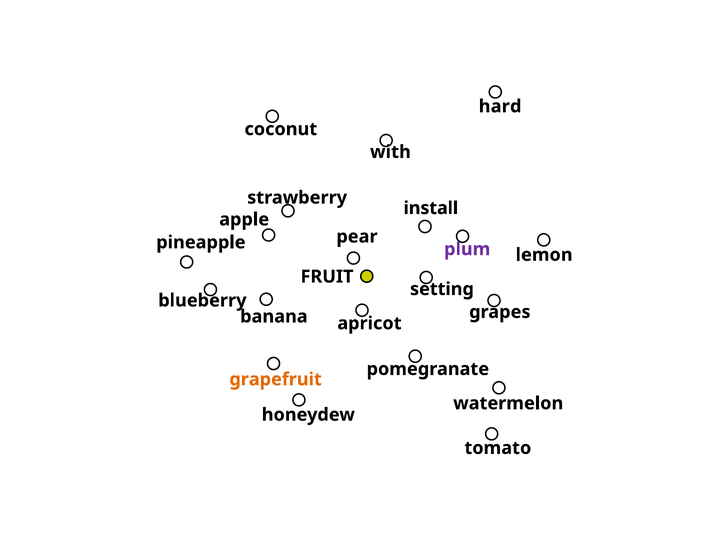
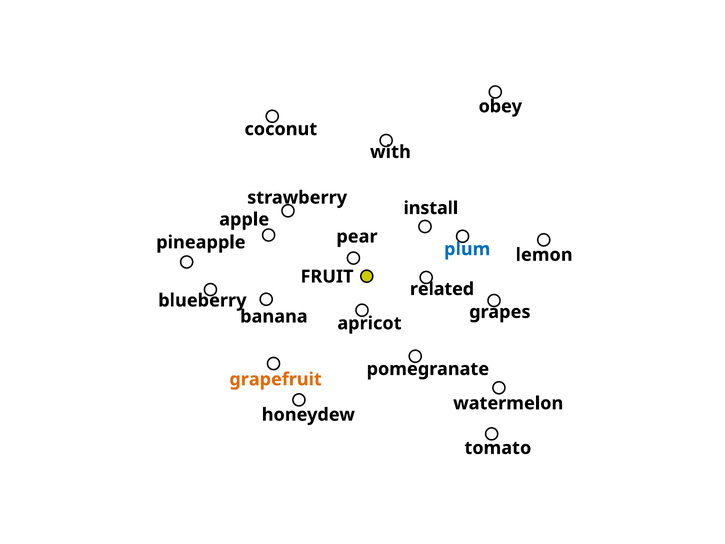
hard: hard -> obey (500, 106)
plum colour: purple -> blue (467, 249)
setting: setting -> related (442, 289)
